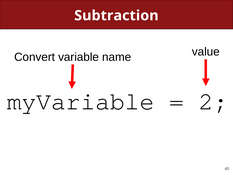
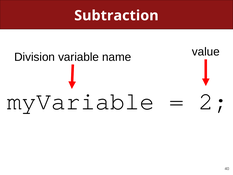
Convert: Convert -> Division (35, 57)
